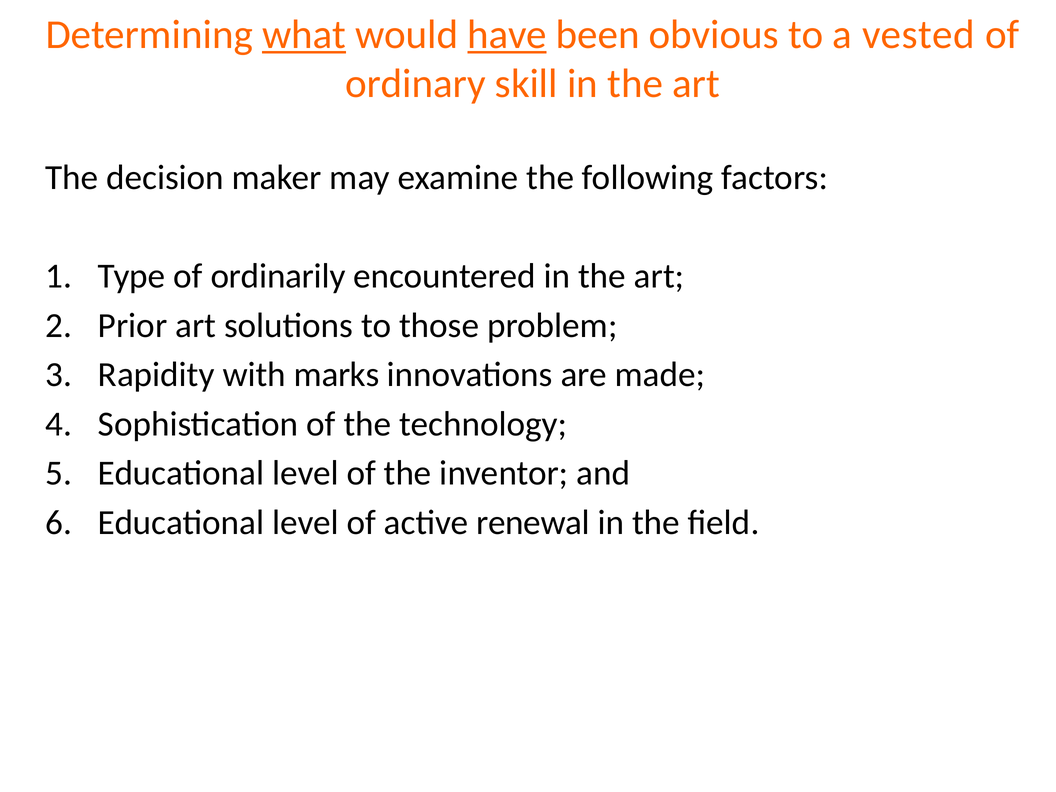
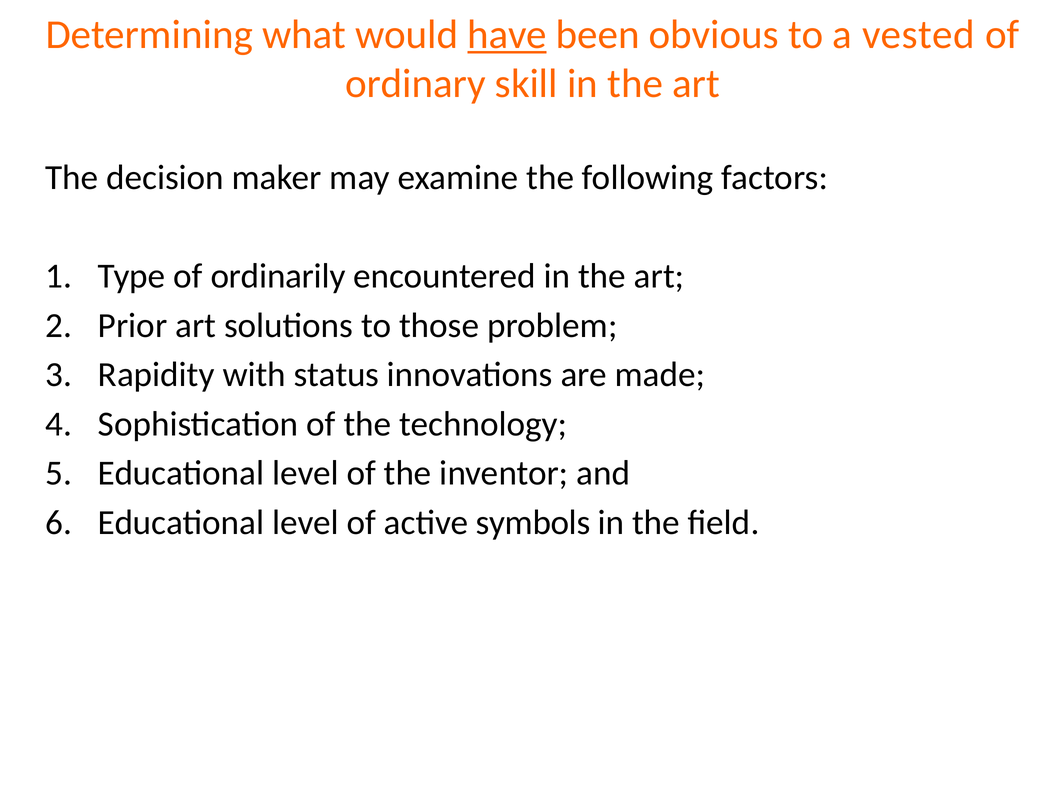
what underline: present -> none (304, 34)
marks: marks -> status (337, 375)
renewal: renewal -> symbols (533, 523)
